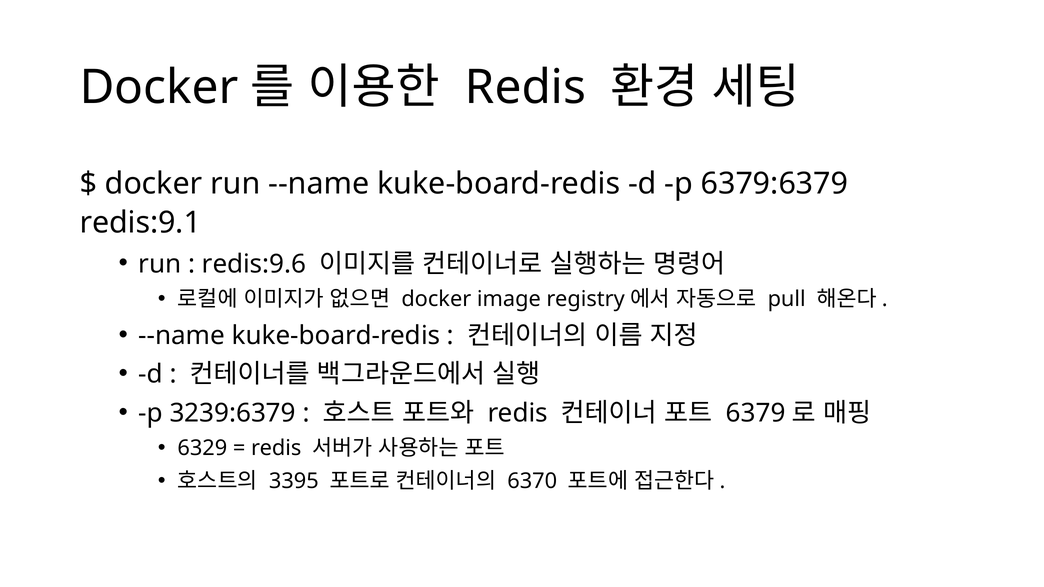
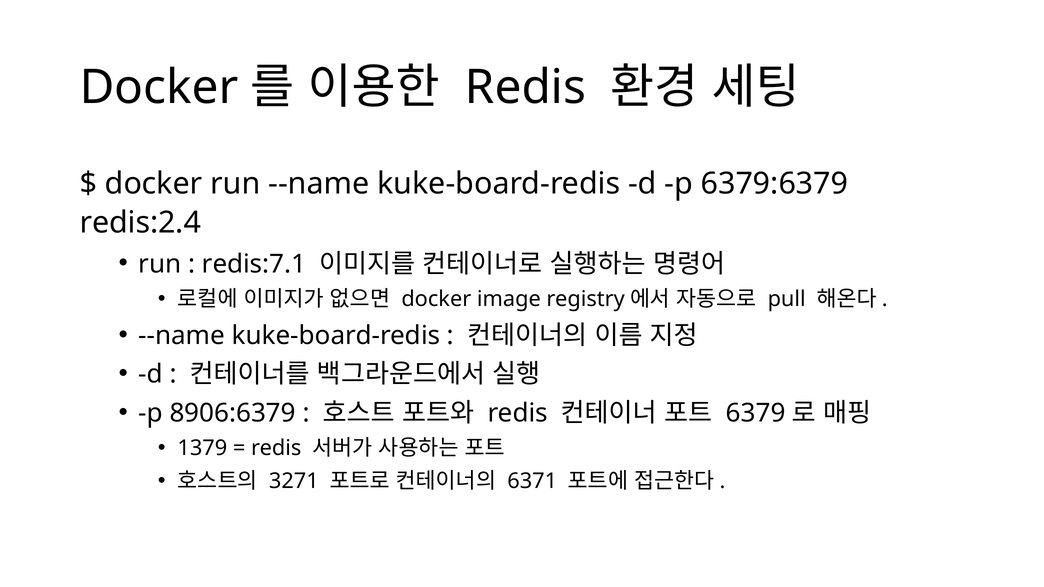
redis:9.1: redis:9.1 -> redis:2.4 (140, 223)
redis:9.6: redis:9.6 -> redis:7.1 (254, 264)
3239:6379: 3239:6379 -> 8906:6379 (233, 413)
6329: 6329 -> 1379 (202, 448)
3395: 3395 -> 3271 (294, 482)
6370: 6370 -> 6371 (532, 482)
